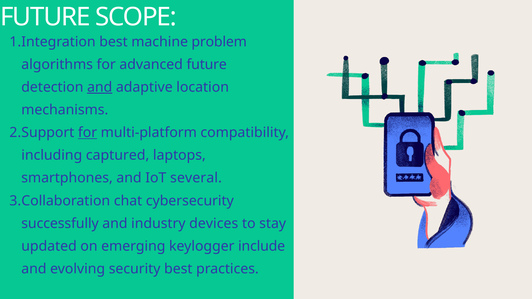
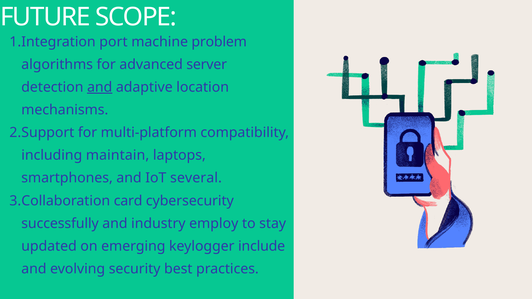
best: best -> port (113, 42)
advanced future: future -> server (207, 65)
for underline: present -> none (88, 133)
captured: captured -> maintain (118, 155)
chat: chat -> card (128, 201)
devices: devices -> employ (214, 224)
